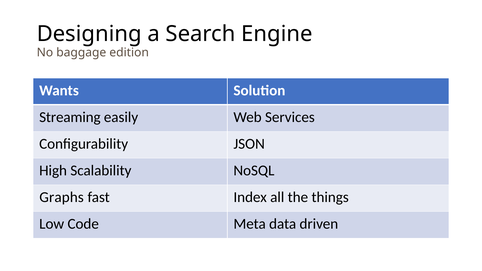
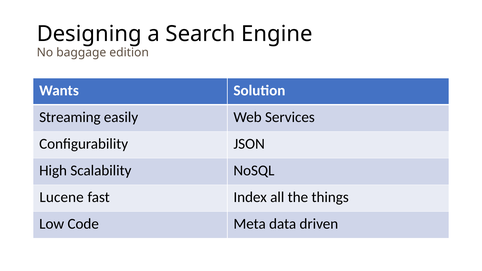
Graphs: Graphs -> Lucene (62, 197)
